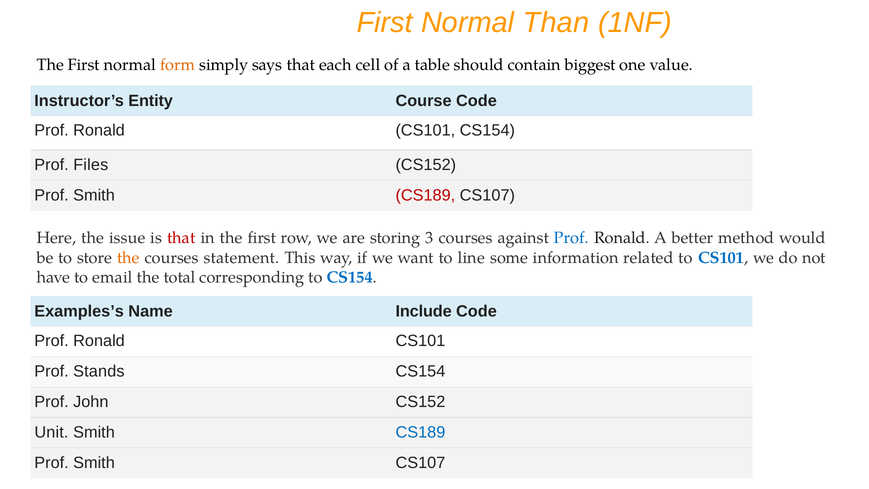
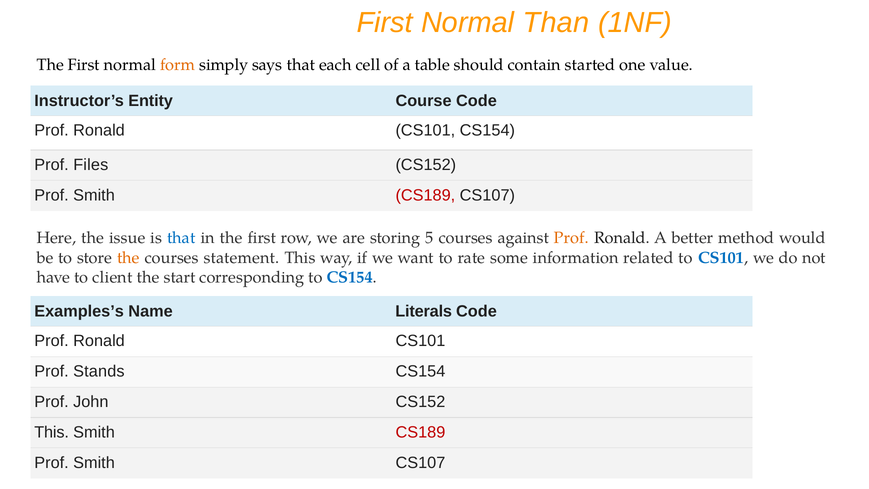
biggest: biggest -> started (590, 65)
that colour: red -> blue (181, 238)
3: 3 -> 5 (430, 238)
Prof colour: blue -> orange (571, 238)
line: line -> rate (471, 258)
email: email -> client (112, 277)
total: total -> start (180, 277)
Include: Include -> Literals (424, 311)
Unit: Unit -> This (52, 432)
CS189 colour: blue -> red (420, 432)
